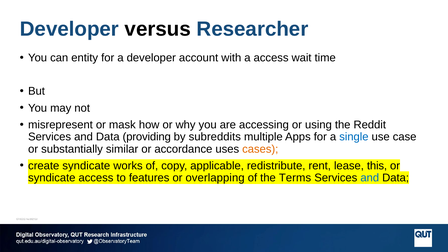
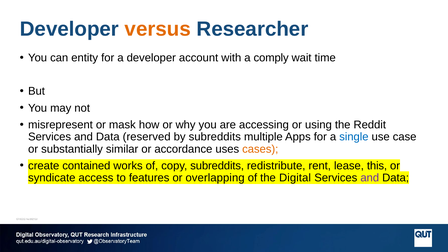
versus colour: black -> orange (158, 29)
a access: access -> comply (271, 58)
providing: providing -> reserved (147, 137)
create syndicate: syndicate -> contained (86, 166)
copy applicable: applicable -> subreddits (217, 166)
Terms: Terms -> Digital (295, 178)
and colour: blue -> purple (370, 178)
